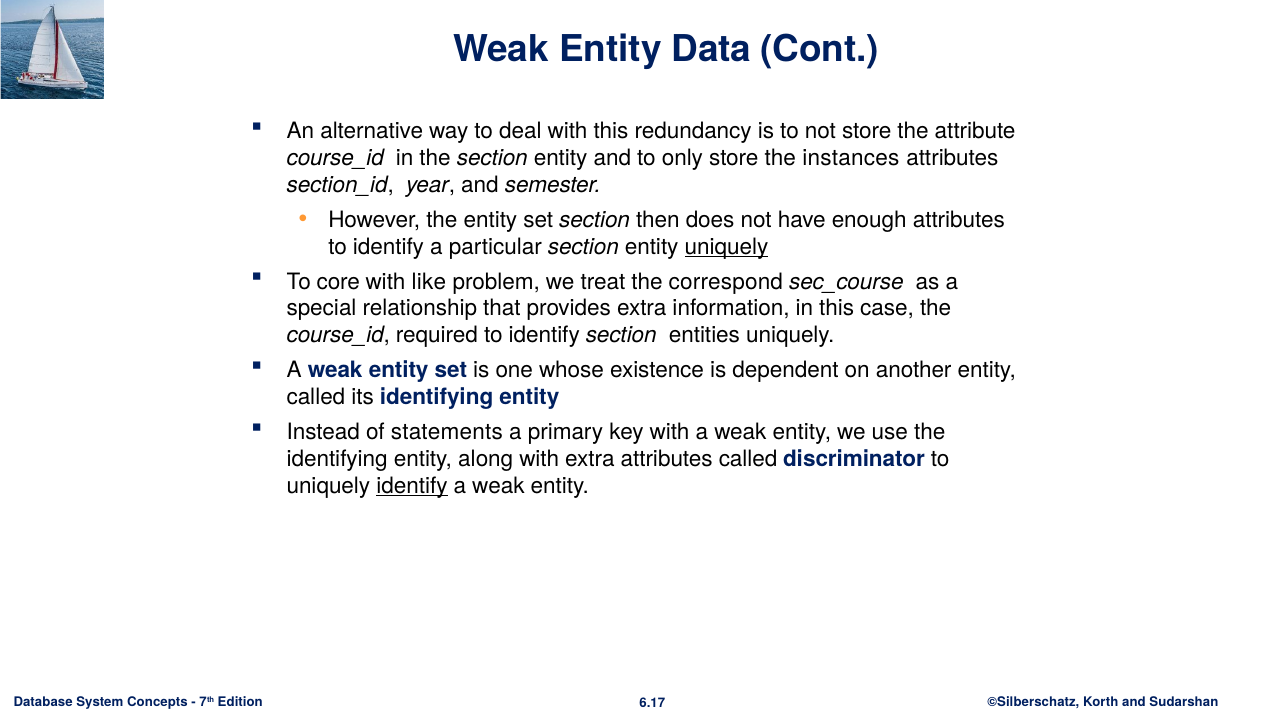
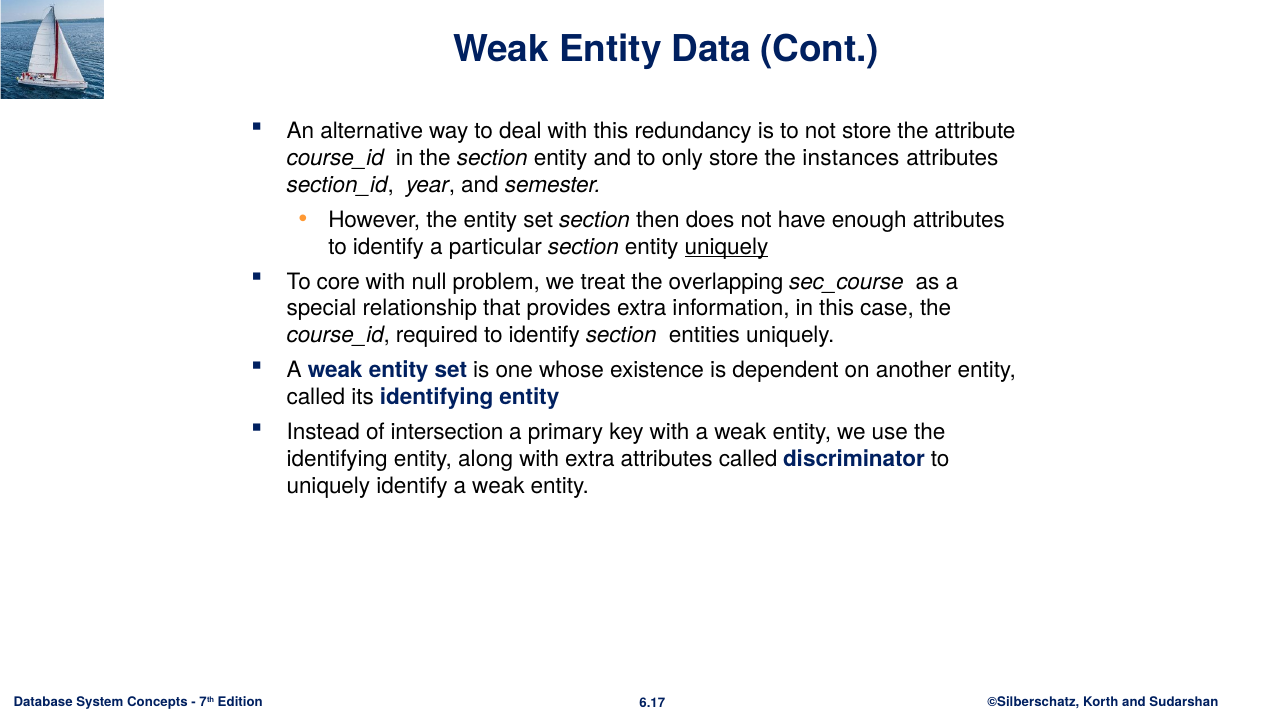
like: like -> null (429, 282)
correspond: correspond -> overlapping (726, 282)
statements: statements -> intersection (447, 432)
identify underline: present -> none (412, 486)
